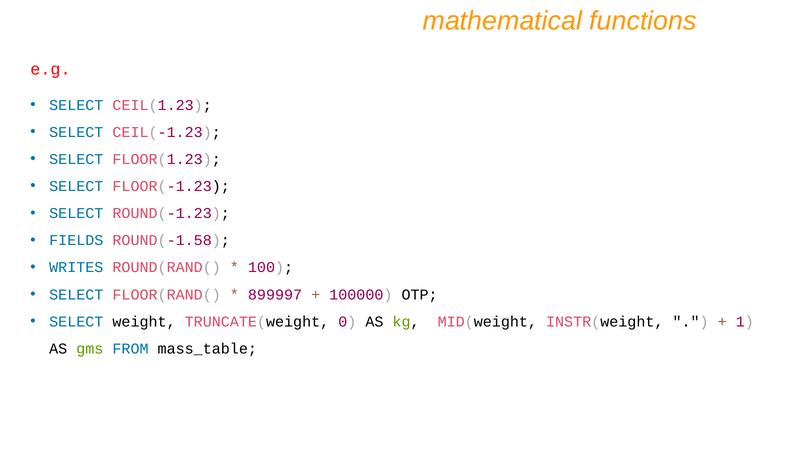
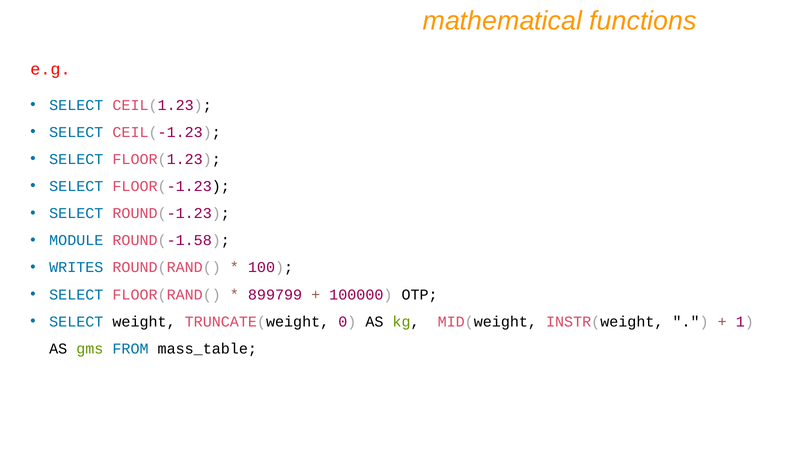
FIELDS: FIELDS -> MODULE (76, 241)
899997: 899997 -> 899799 (275, 295)
